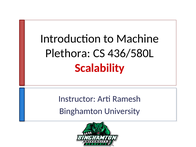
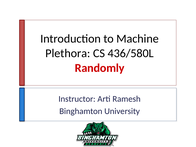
Scalability: Scalability -> Randomly (100, 68)
